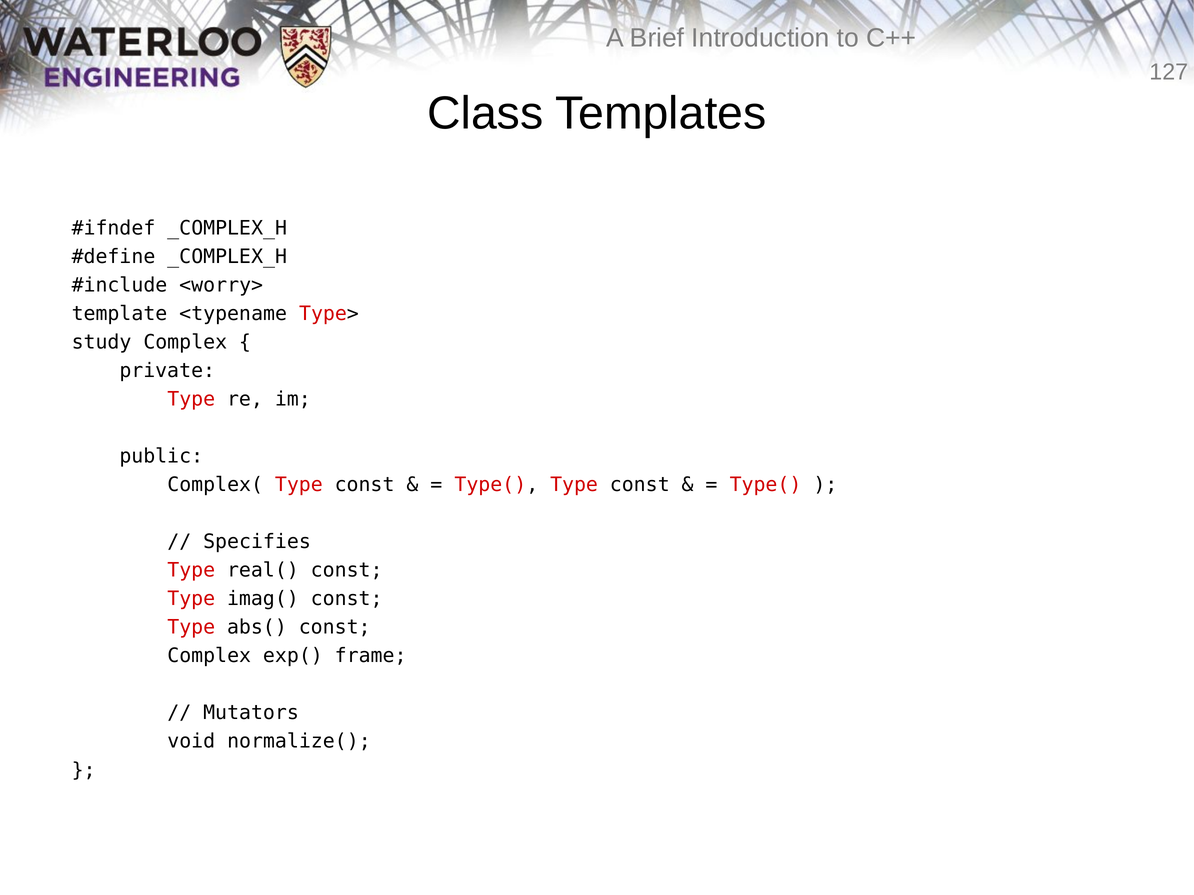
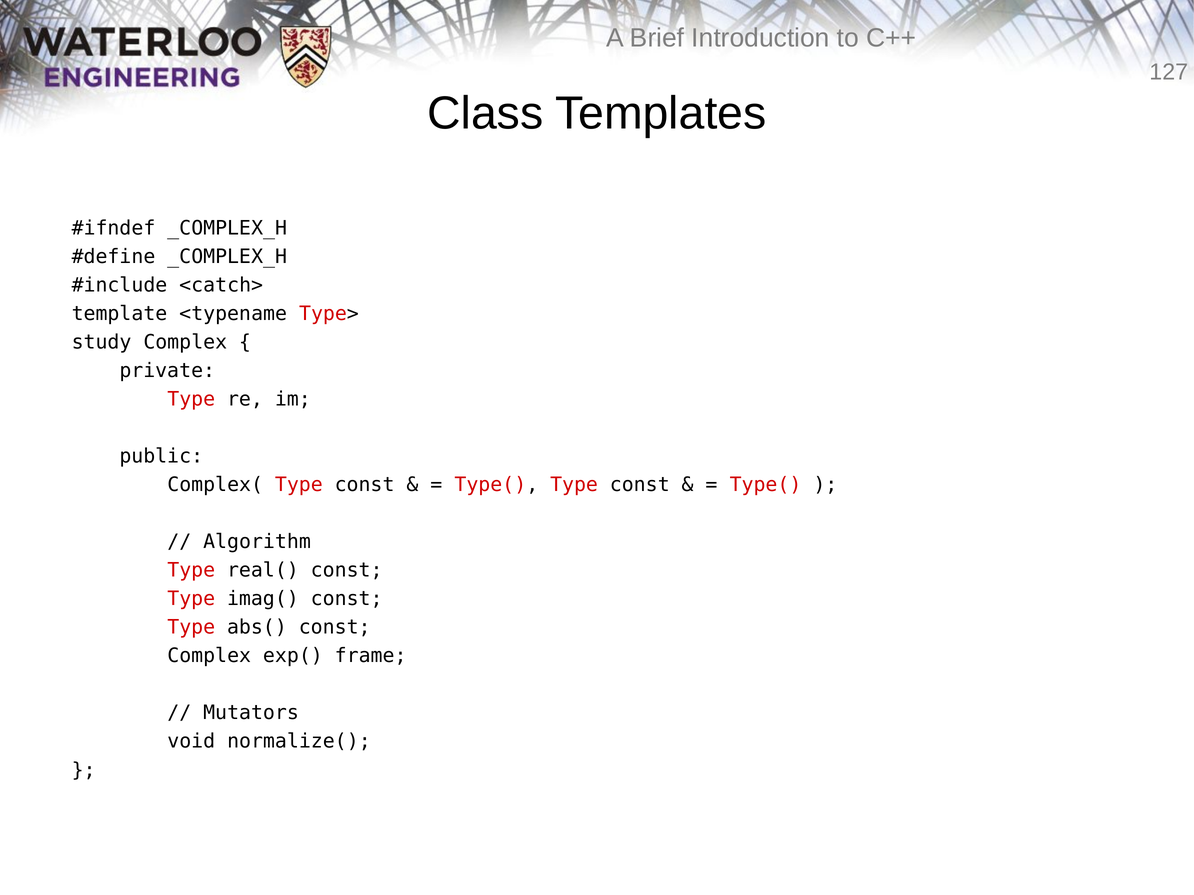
<worry>: <worry> -> <catch> (221, 285)
Specifies: Specifies -> Algorithm (257, 542)
